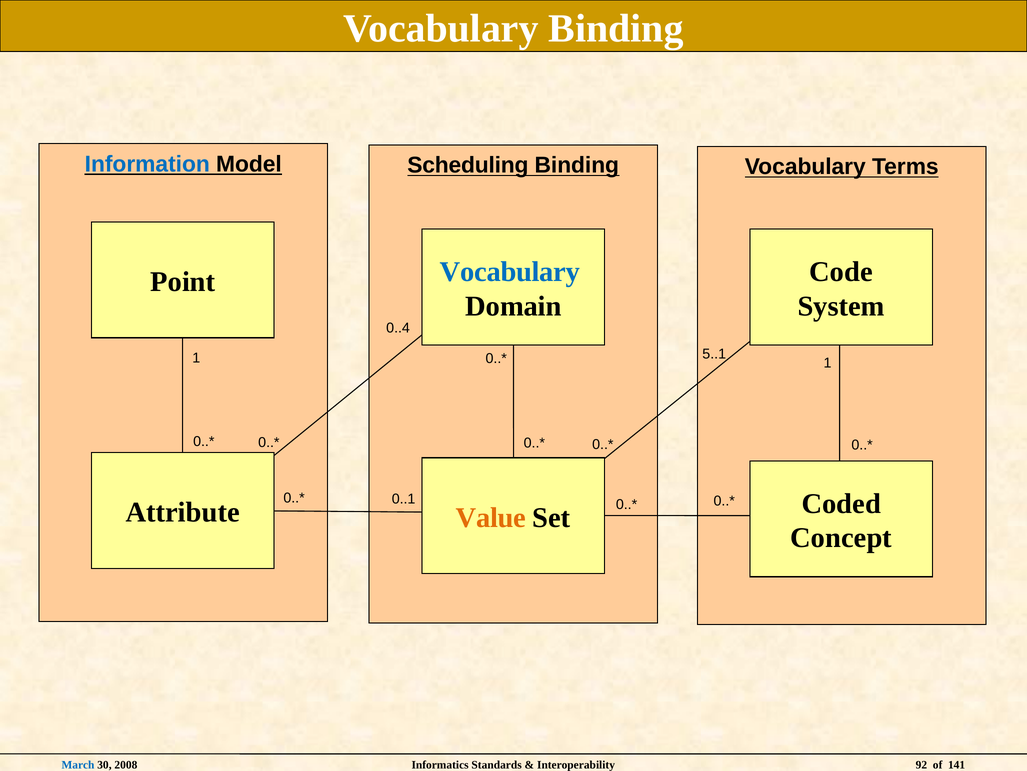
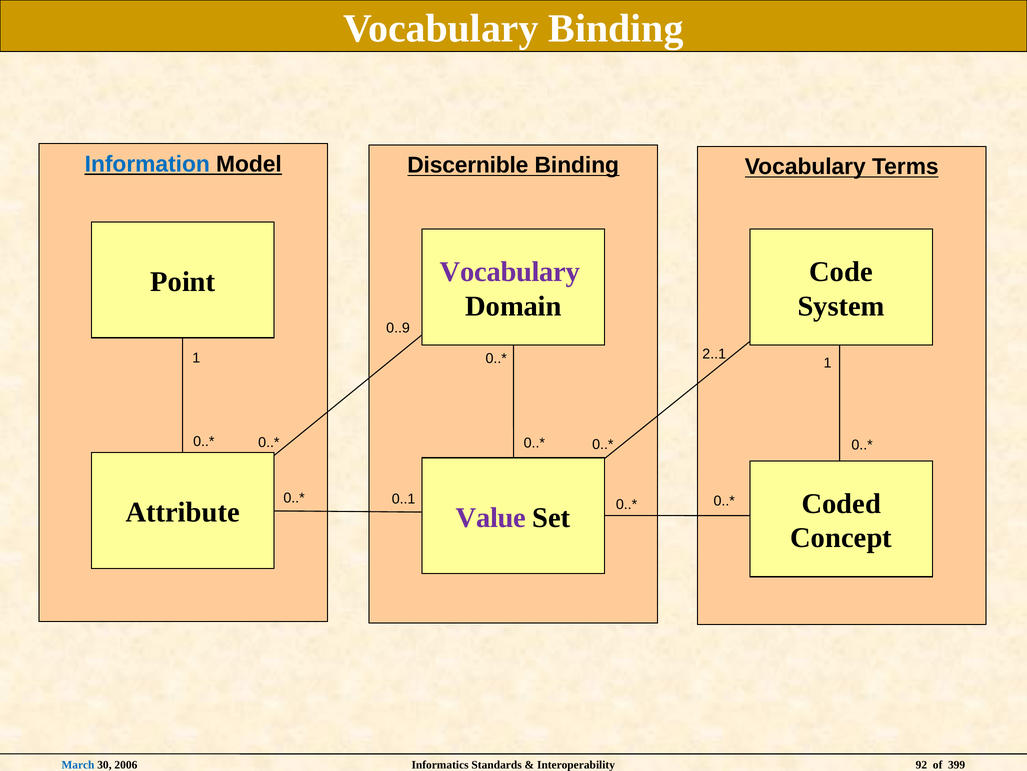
Scheduling: Scheduling -> Discernible (468, 165)
Vocabulary colour: blue -> purple (510, 272)
0..4: 0..4 -> 0..9 (398, 328)
5..1: 5..1 -> 2..1 (714, 354)
Value colour: orange -> purple (491, 517)
2008: 2008 -> 2006 (126, 764)
141: 141 -> 399 (957, 764)
